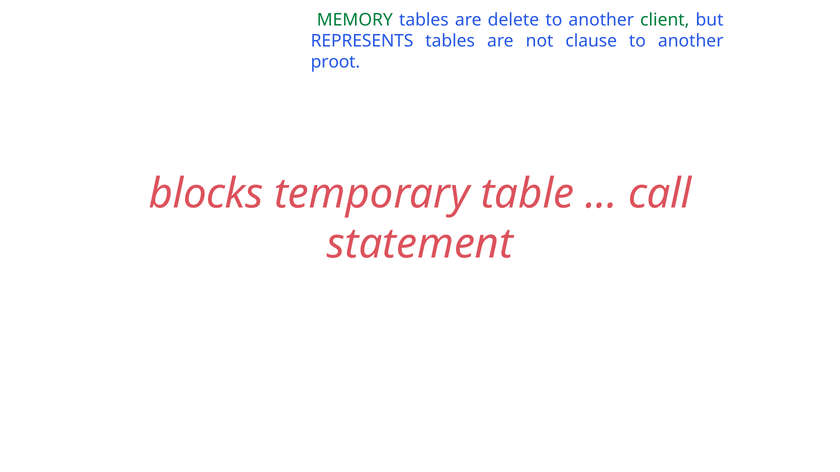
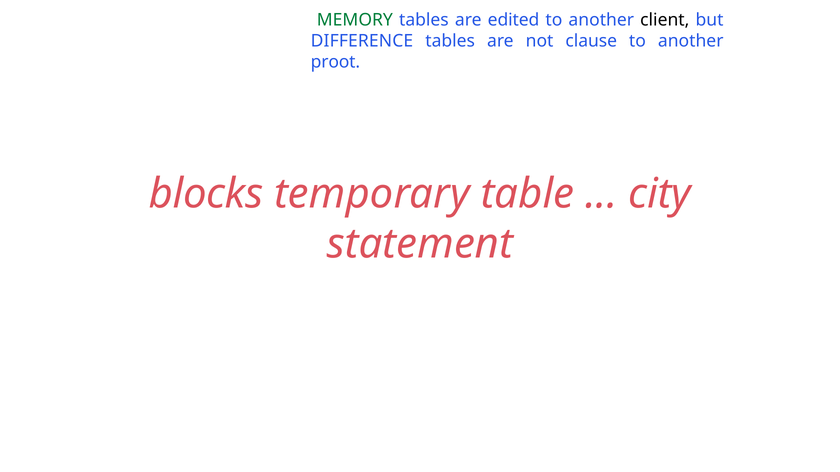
delete: delete -> edited (514, 20)
client colour: green -> black (665, 20)
REPRESENTS: REPRESENTS -> DIFFERENCE (362, 41)
call: call -> city (660, 194)
